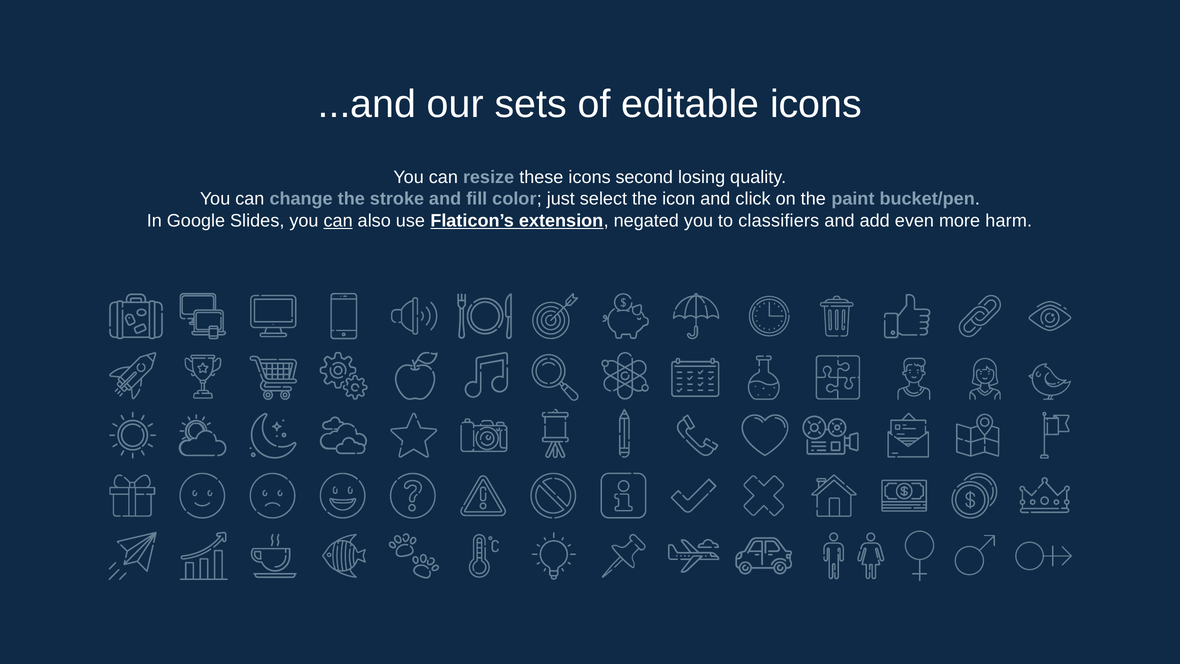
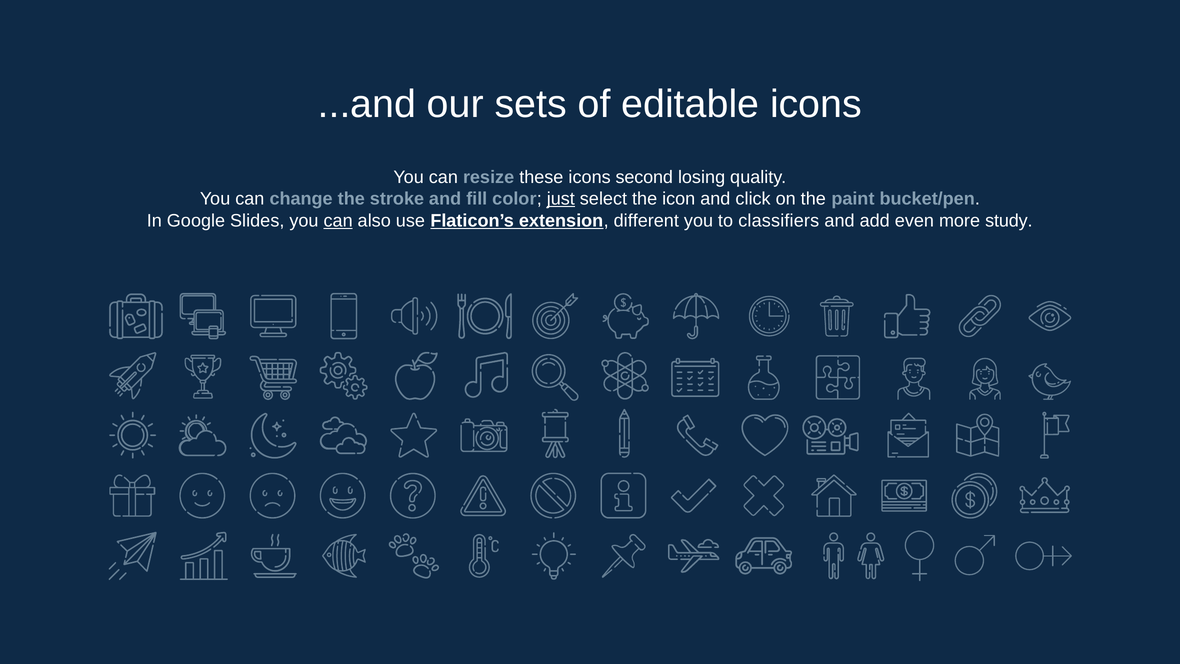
just underline: none -> present (561, 199)
negated: negated -> different (646, 220)
harm: harm -> study (1009, 220)
